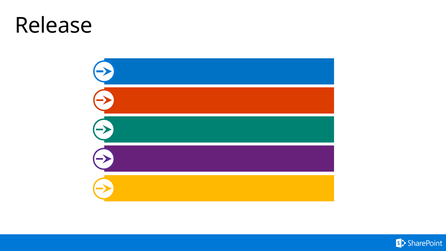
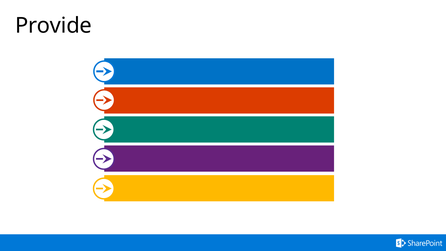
Release: Release -> Provide (54, 26)
